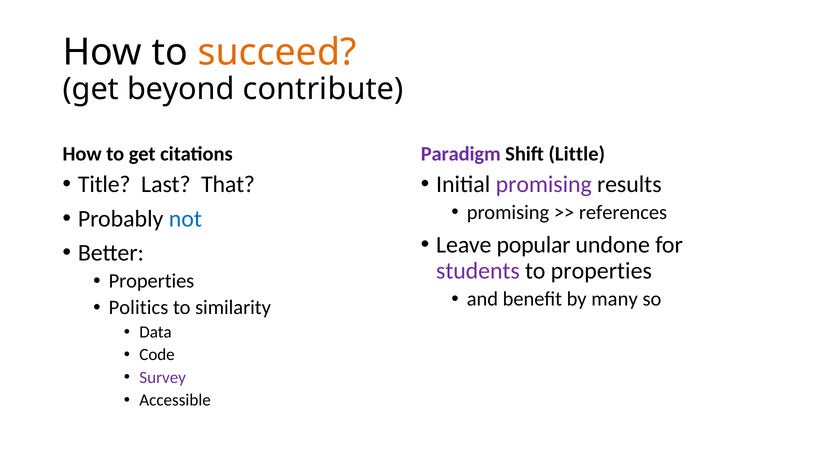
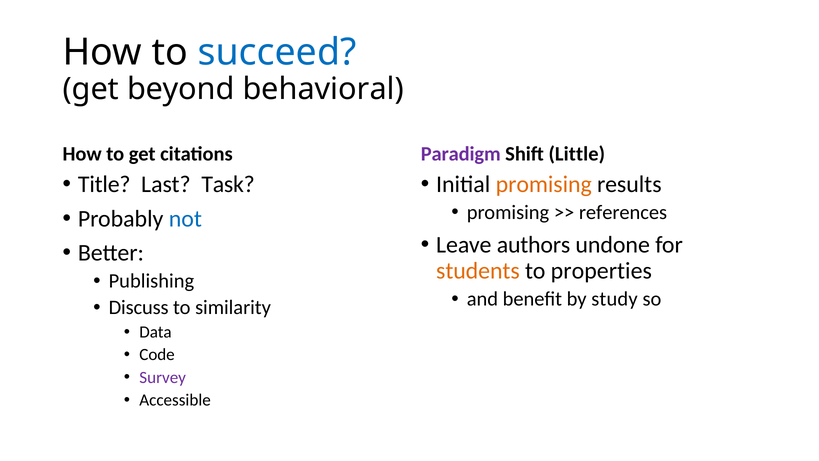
succeed colour: orange -> blue (277, 52)
contribute: contribute -> behavioral (323, 89)
That: That -> Task (228, 184)
promising colour: purple -> orange (544, 184)
popular: popular -> authors (534, 245)
students colour: purple -> orange (478, 271)
Properties: Properties -> Publishing (151, 281)
many: many -> study (614, 299)
Politics: Politics -> Discuss (139, 307)
